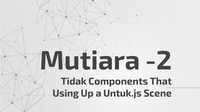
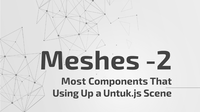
Mutiara: Mutiara -> Meshes (90, 61)
Tidak: Tidak -> Most (74, 82)
